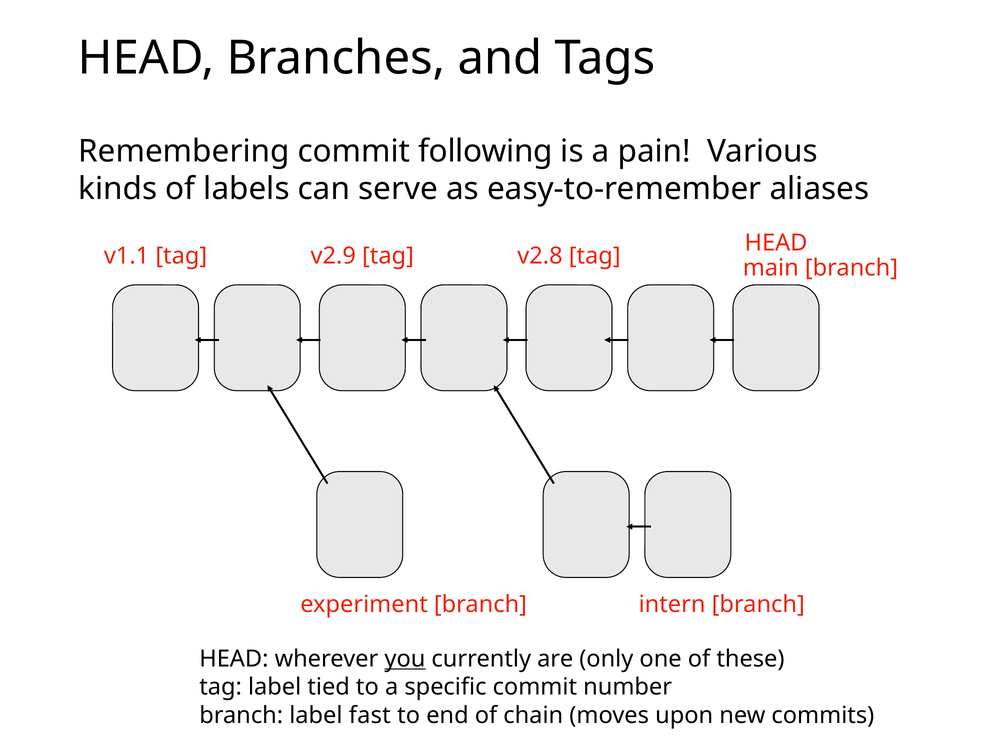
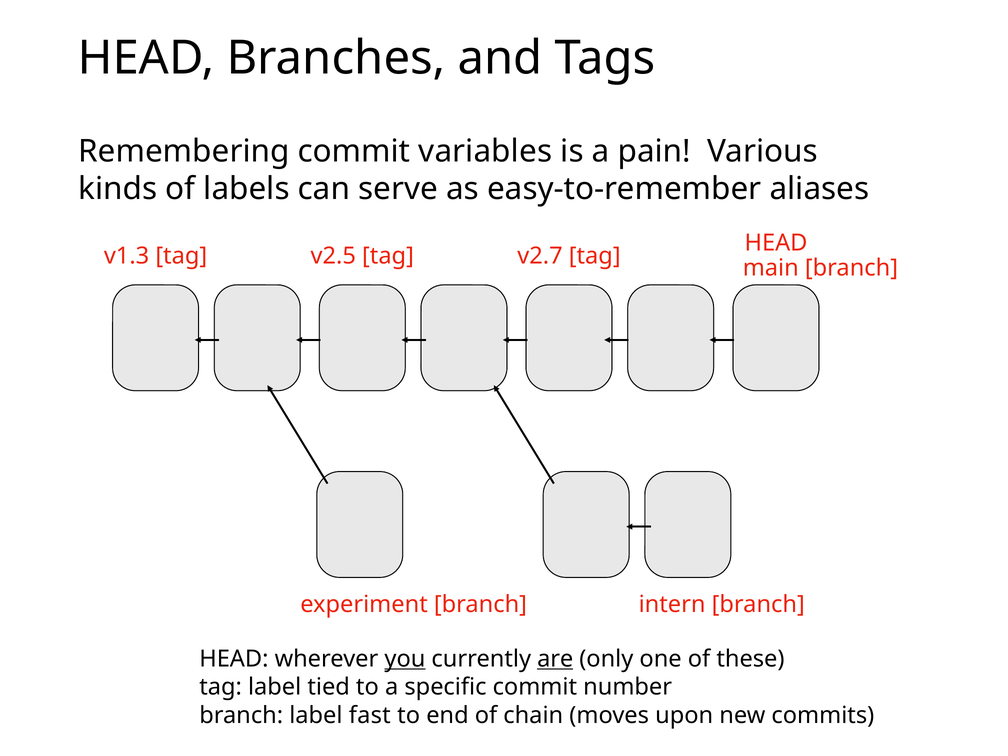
following: following -> variables (485, 151)
v1.1: v1.1 -> v1.3 (127, 256)
v2.9: v2.9 -> v2.5 (333, 256)
v2.8: v2.8 -> v2.7 (540, 256)
are underline: none -> present (555, 659)
